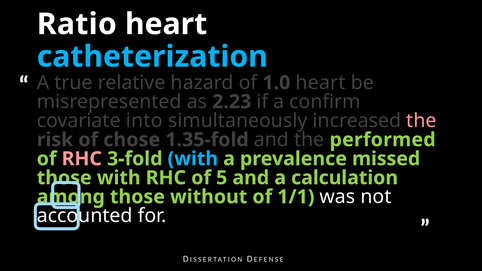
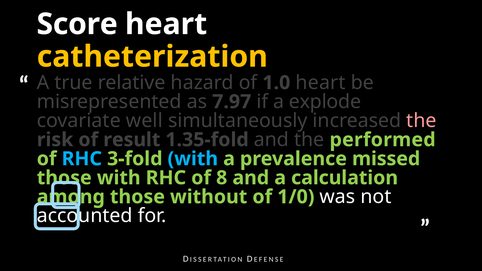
Ratio: Ratio -> Score (77, 24)
catheterization colour: light blue -> yellow (152, 57)
2.23: 2.23 -> 7.97 (232, 102)
confirm: confirm -> explode (325, 102)
into: into -> well (144, 121)
chose: chose -> result (132, 140)
RHC colour: pink -> light blue (82, 159)
5: 5 -> 8 (222, 178)
1/1: 1/1 -> 1/0 (296, 197)
